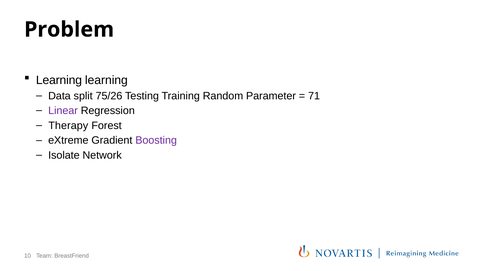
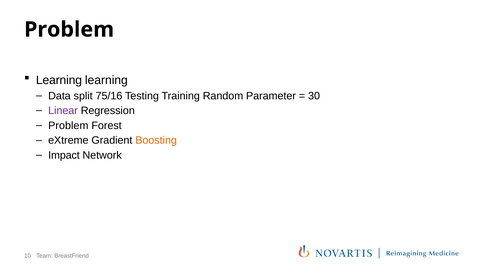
75/26: 75/26 -> 75/16 (109, 96)
71: 71 -> 30 (314, 96)
Therapy: Therapy -> Problem (68, 126)
Boosting colour: purple -> orange (156, 140)
Isolate: Isolate -> Impact (64, 155)
